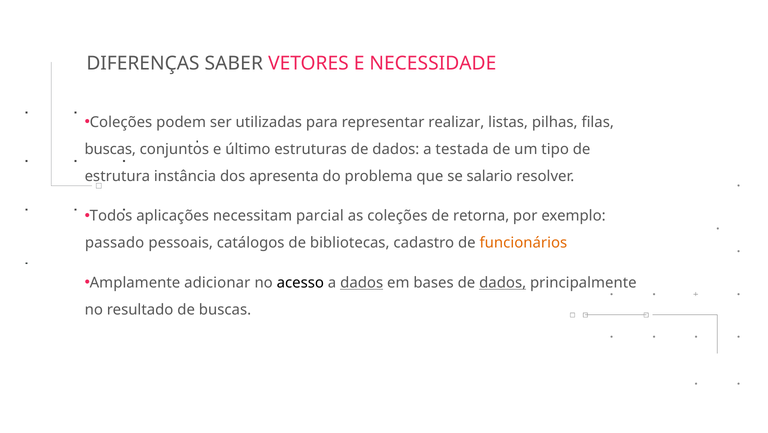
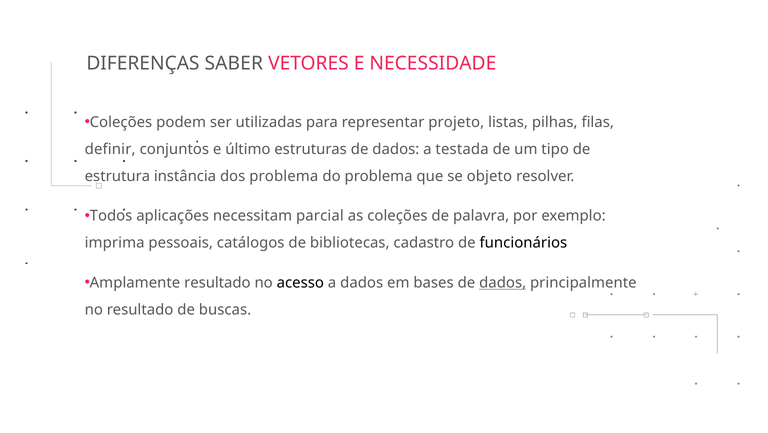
realizar: realizar -> projeto (456, 122)
buscas: buscas -> definir (110, 149)
dos apresenta: apresenta -> problema (284, 176)
salario: salario -> objeto (489, 176)
retorna: retorna -> palavra (481, 216)
passado: passado -> imprima (115, 243)
funcionários colour: orange -> black (523, 243)
Amplamente adicionar: adicionar -> resultado (217, 282)
dados underline: present -> none (362, 282)
